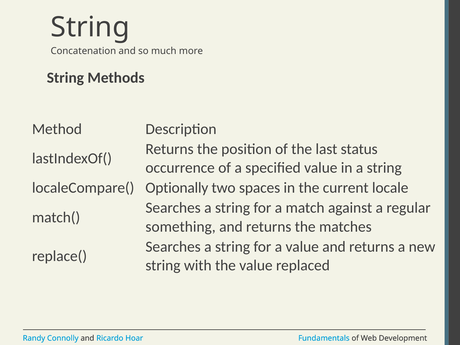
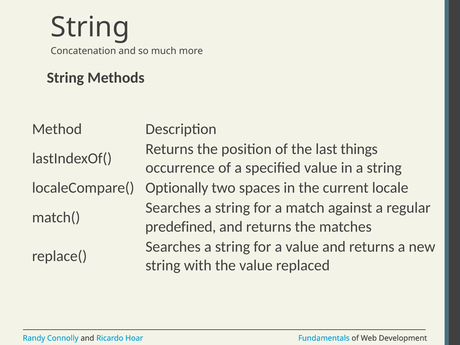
status: status -> things (359, 149)
something: something -> predefined (181, 227)
